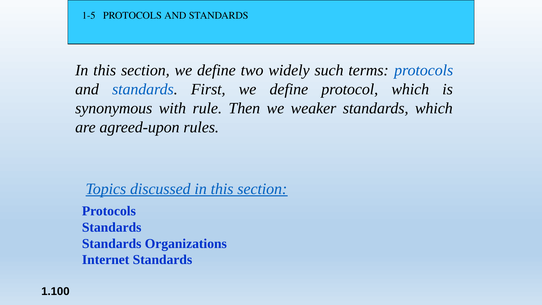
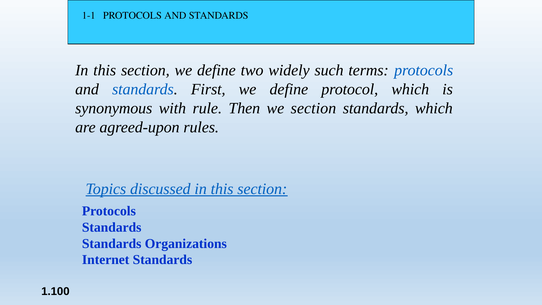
1-5: 1-5 -> 1-1 (89, 16)
we weaker: weaker -> section (313, 108)
